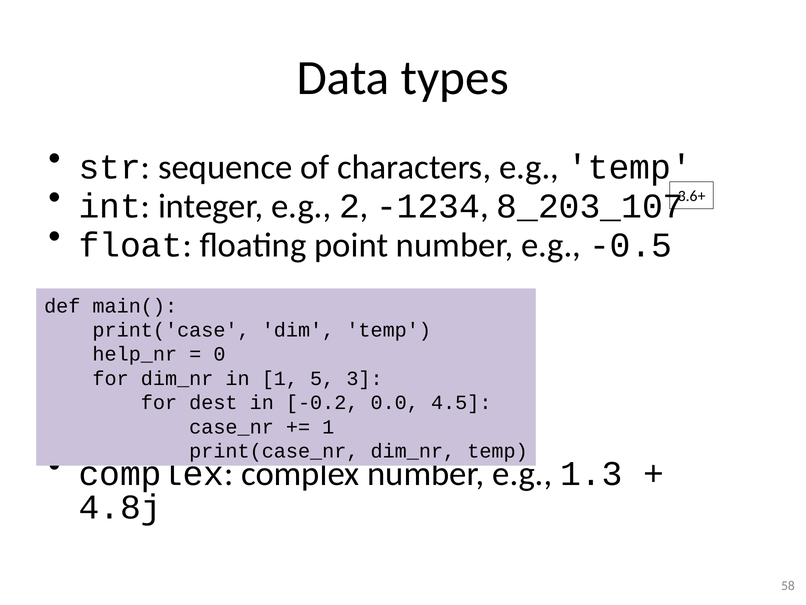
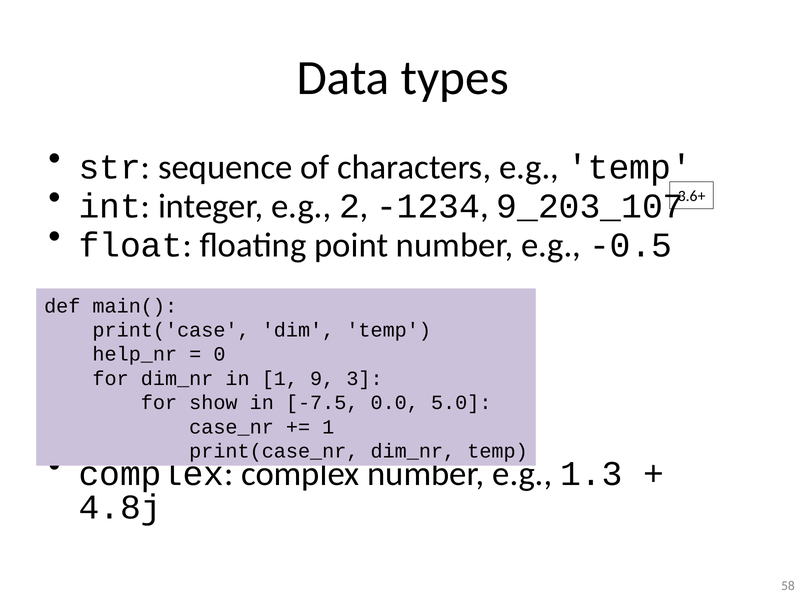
8_203_107: 8_203_107 -> 9_203_107 (590, 206)
5: 5 -> 9 (322, 378)
dest: dest -> show (213, 402)
-0.2: -0.2 -> -7.5 (322, 402)
4.5: 4.5 -> 5.0 (461, 402)
